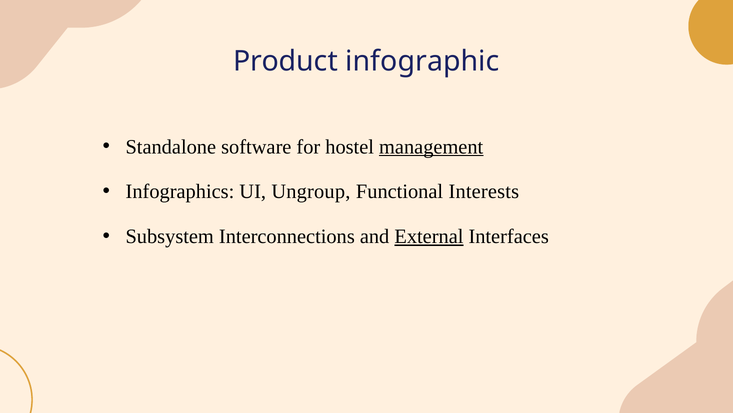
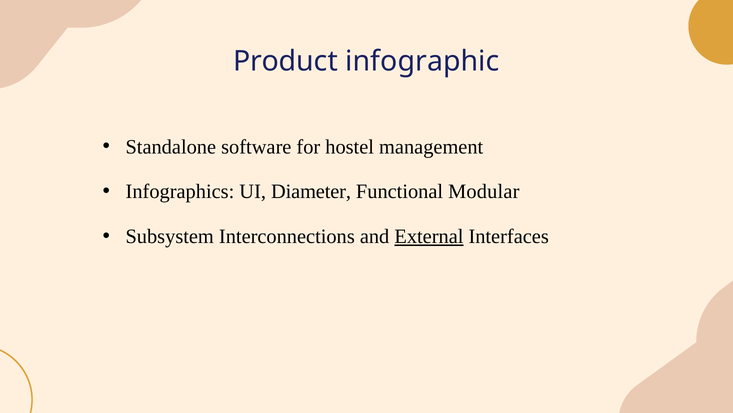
management underline: present -> none (431, 147)
Ungroup: Ungroup -> Diameter (311, 191)
Interests: Interests -> Modular (484, 191)
